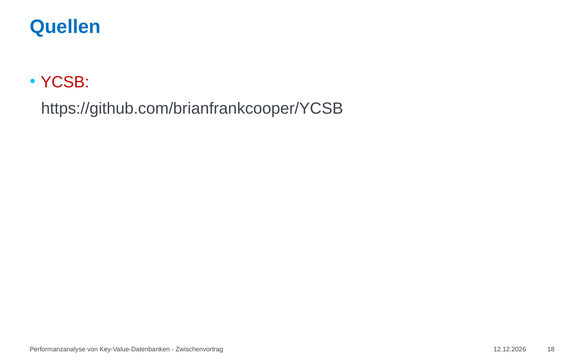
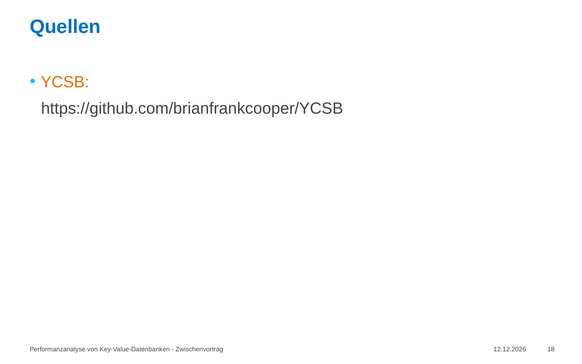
YCSB colour: red -> orange (65, 82)
